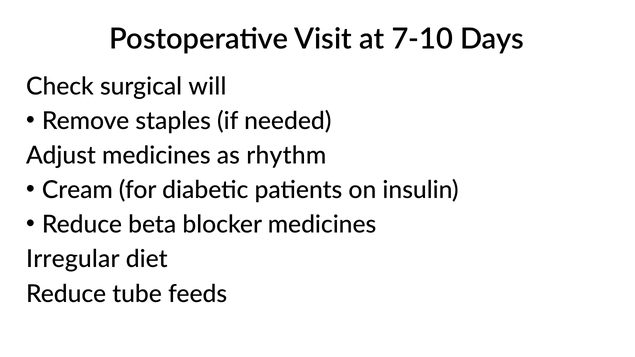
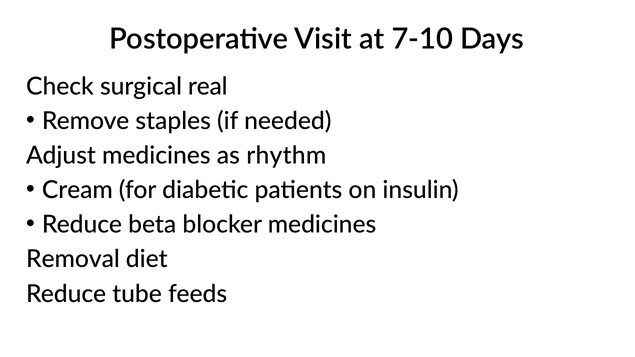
will: will -> real (208, 86)
Irregular: Irregular -> Removal (73, 259)
